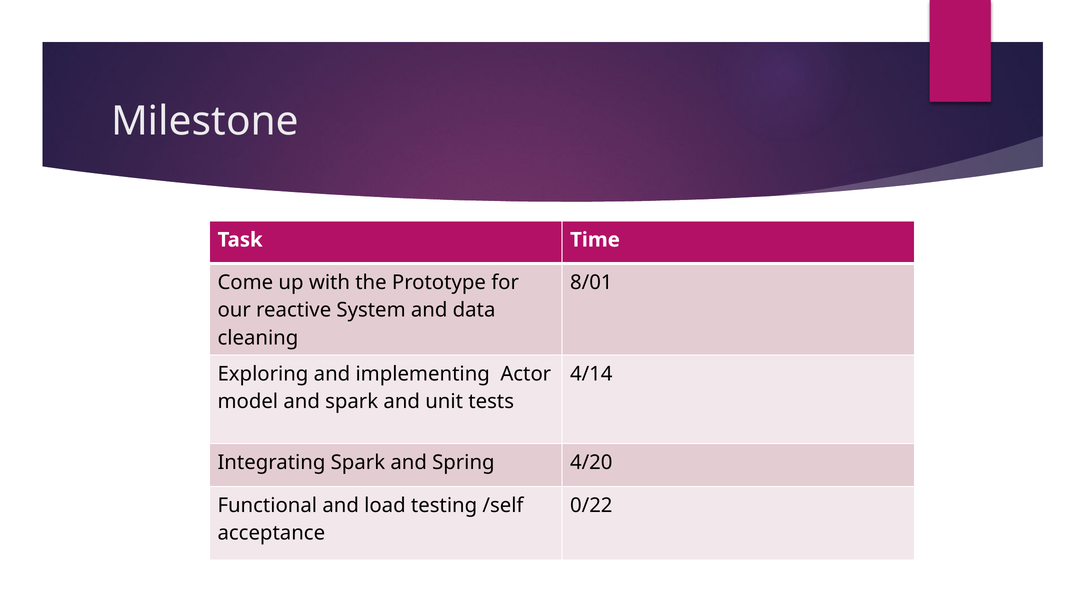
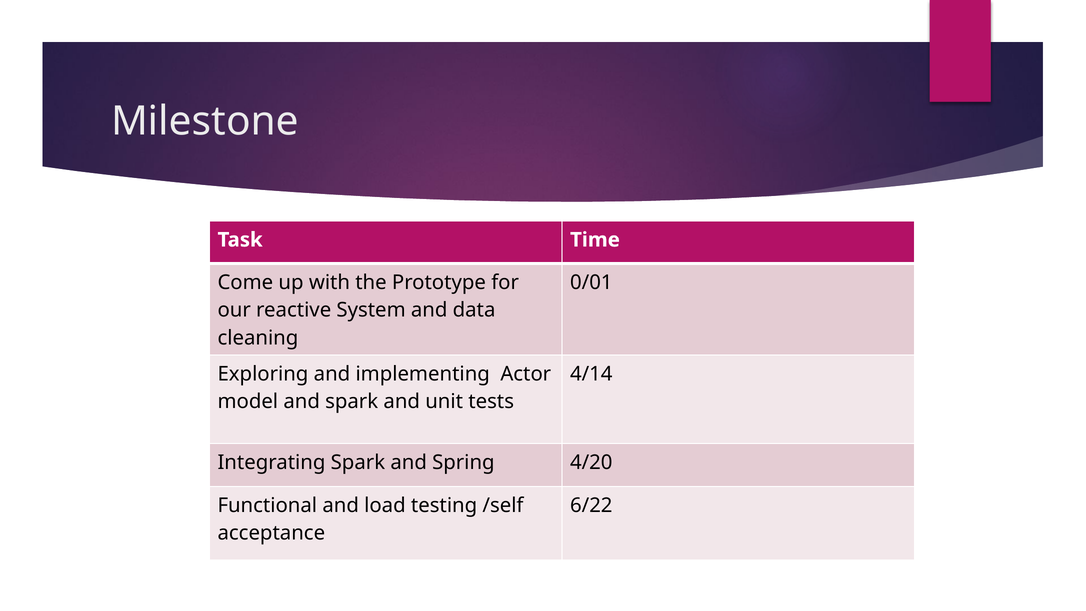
8/01: 8/01 -> 0/01 (591, 282)
0/22: 0/22 -> 6/22 (591, 505)
